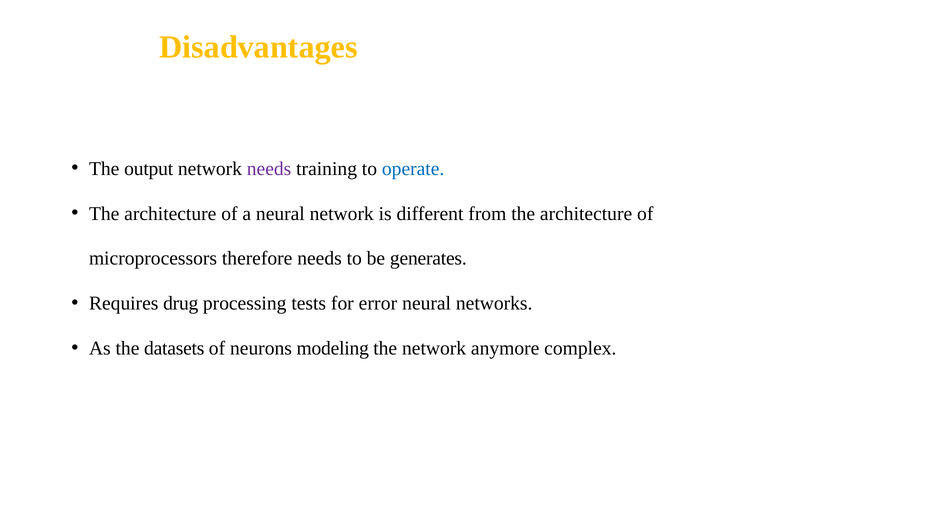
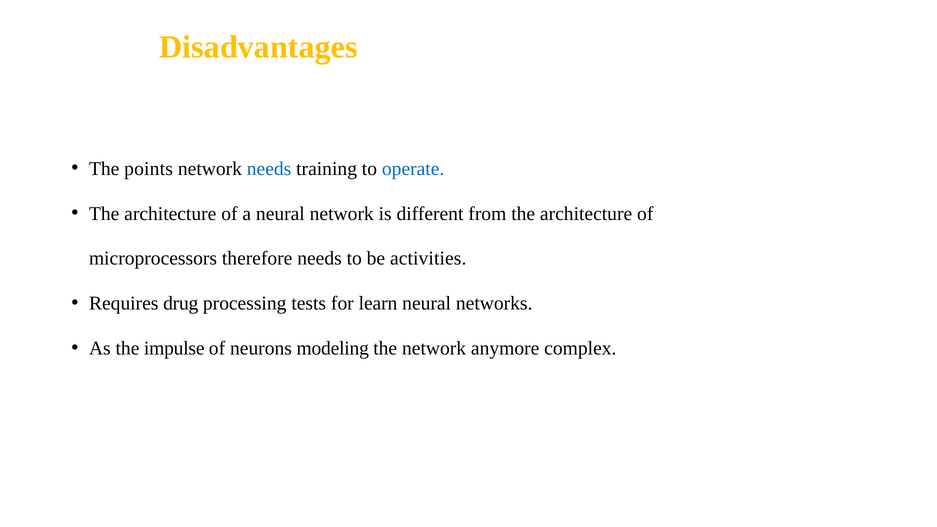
output: output -> points (149, 169)
needs colour: purple -> blue (269, 169)
generates: generates -> activities (428, 259)
error: error -> learn (378, 304)
datasets: datasets -> impulse (174, 348)
